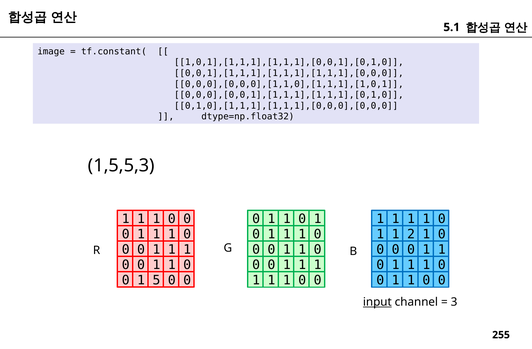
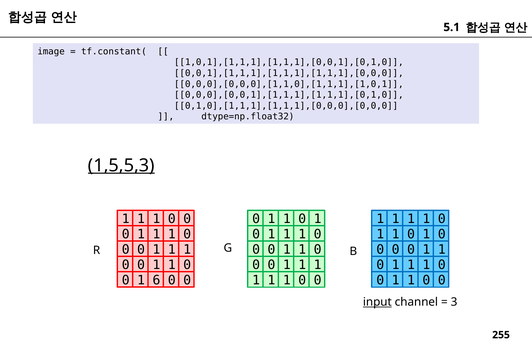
1,5,5,3 underline: none -> present (121, 166)
2: 2 -> 0 (411, 235)
5: 5 -> 6 (156, 281)
